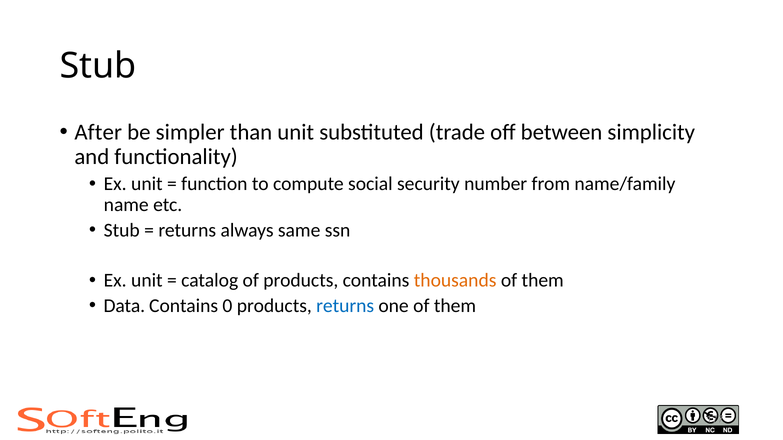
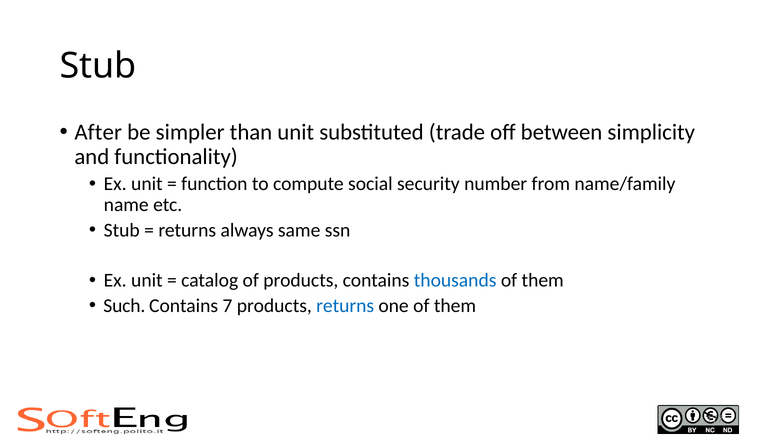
thousands colour: orange -> blue (455, 281)
Data: Data -> Such (124, 306)
0: 0 -> 7 (227, 306)
